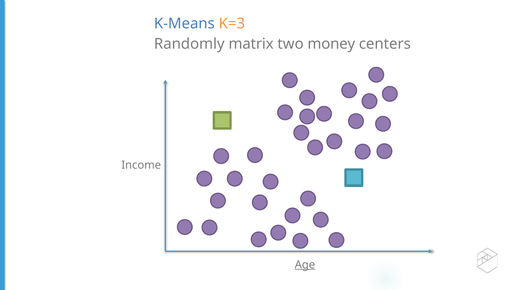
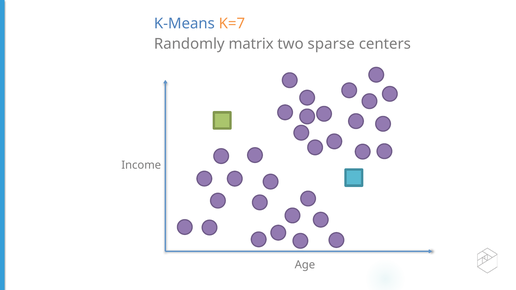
K=3: K=3 -> K=7 (232, 24)
money: money -> sparse (331, 44)
Age underline: present -> none (305, 265)
